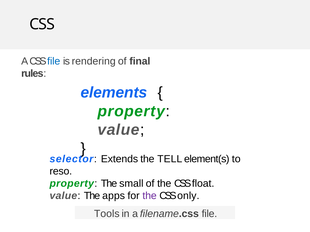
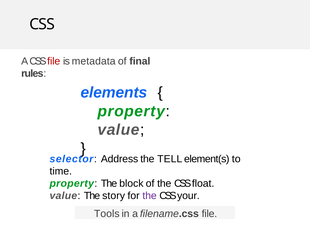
file colour: blue -> red (54, 61)
rendering: rendering -> metadata (94, 61)
Extends: Extends -> Address (120, 159)
reso: reso -> time (61, 172)
small: small -> block (131, 184)
apps: apps -> story (114, 196)
only: only -> your (188, 196)
